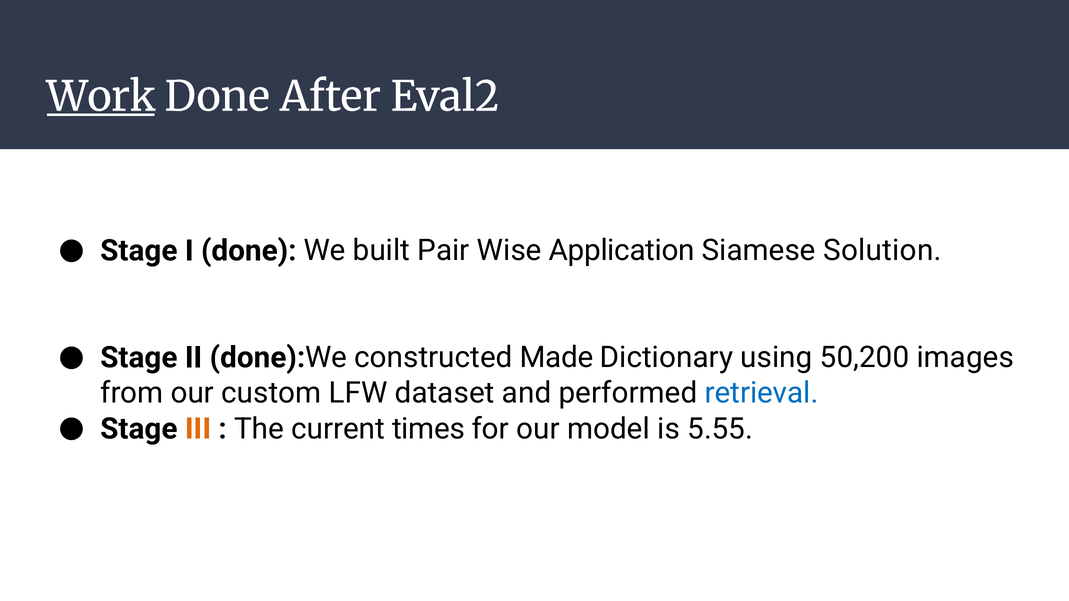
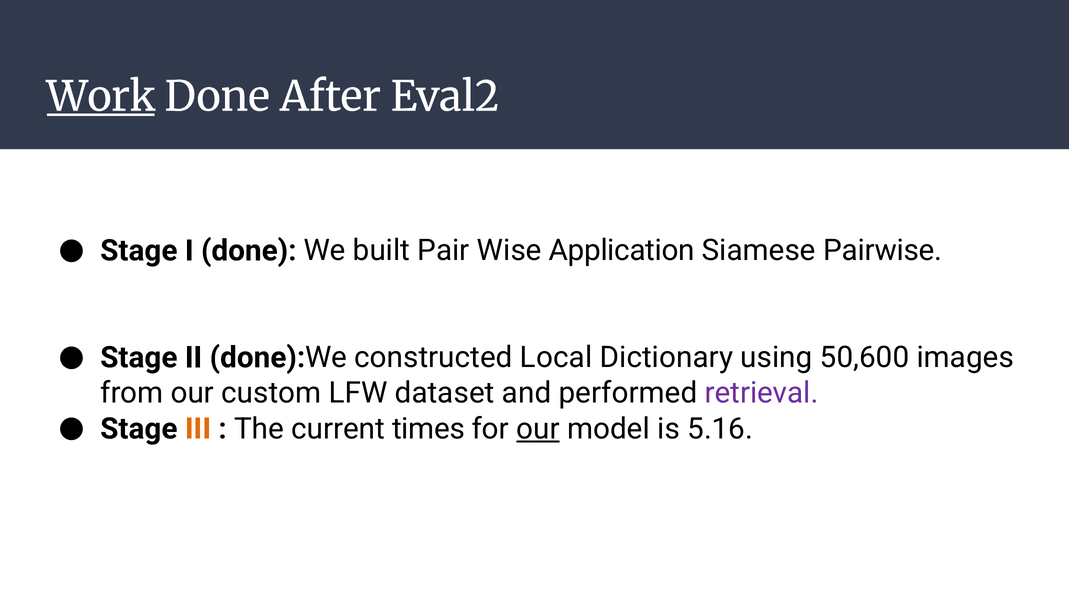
Solution: Solution -> Pairwise (883, 251)
Made: Made -> Local (556, 358)
50,200: 50,200 -> 50,600 (865, 358)
retrieval colour: blue -> purple (762, 393)
our underline: none -> present (538, 429)
5.55: 5.55 -> 5.16 (720, 429)
